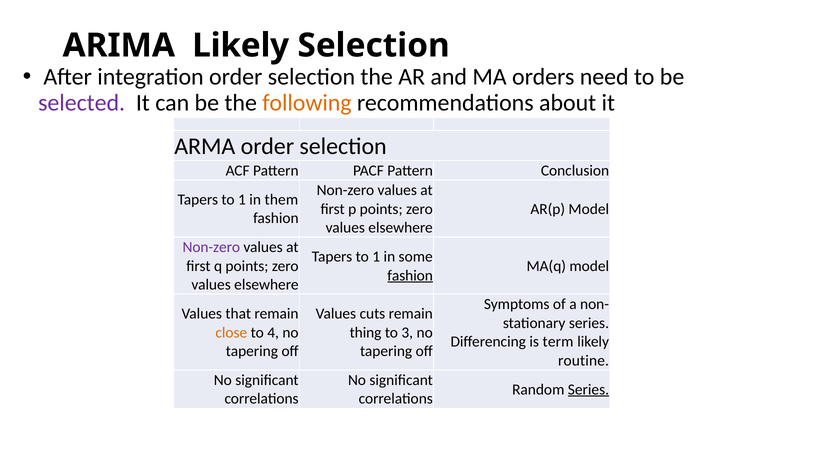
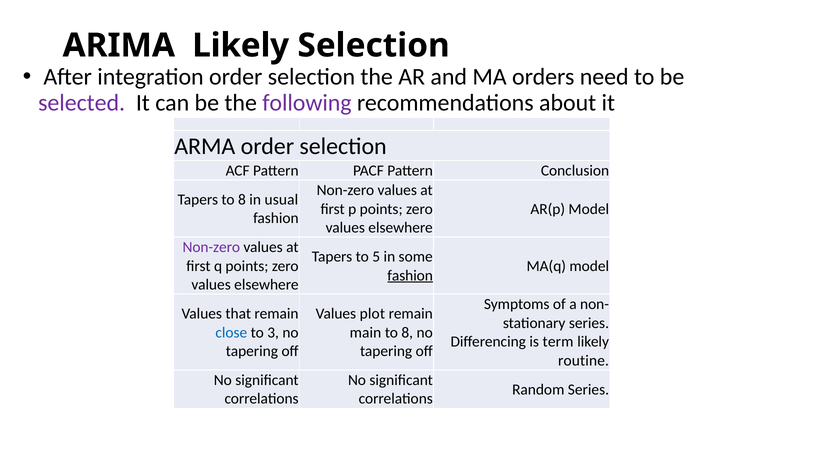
following colour: orange -> purple (307, 103)
1: 1 -> 8 (242, 200)
them: them -> usual (281, 200)
1: 1 -> 5 (376, 257)
cuts: cuts -> plot (372, 314)
close colour: orange -> blue (231, 332)
4: 4 -> 3 (273, 332)
thing: thing -> main (365, 332)
3: 3 -> 8 (407, 332)
Series underline: present -> none (588, 389)
